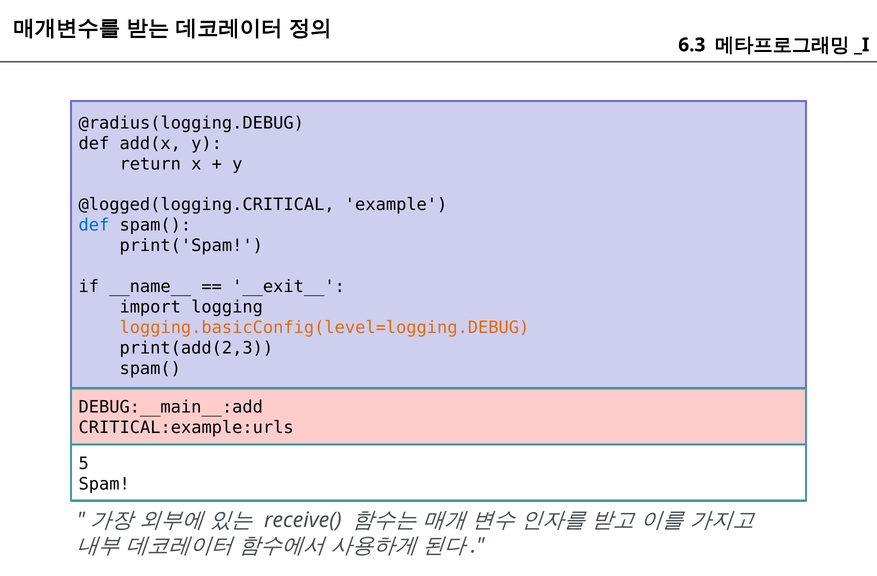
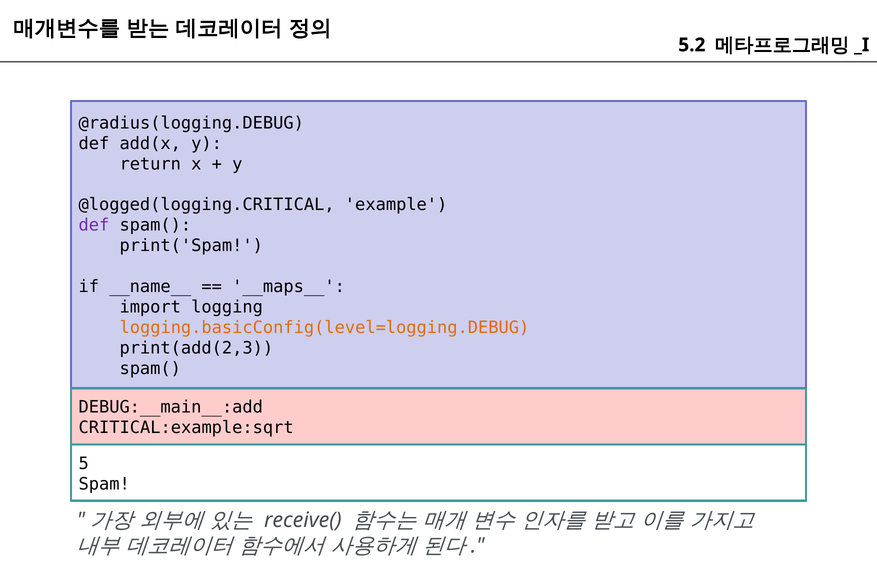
6.3: 6.3 -> 5.2 (692, 45)
def colour: blue -> purple (94, 225)
__exit__: __exit__ -> __maps__ (289, 287)
CRITICAL:example:urls: CRITICAL:example:urls -> CRITICAL:example:sqrt (186, 428)
